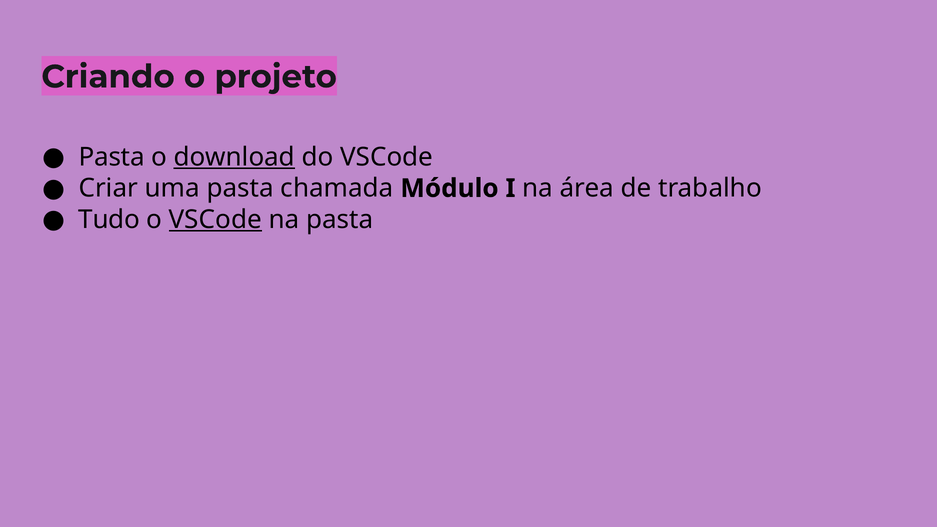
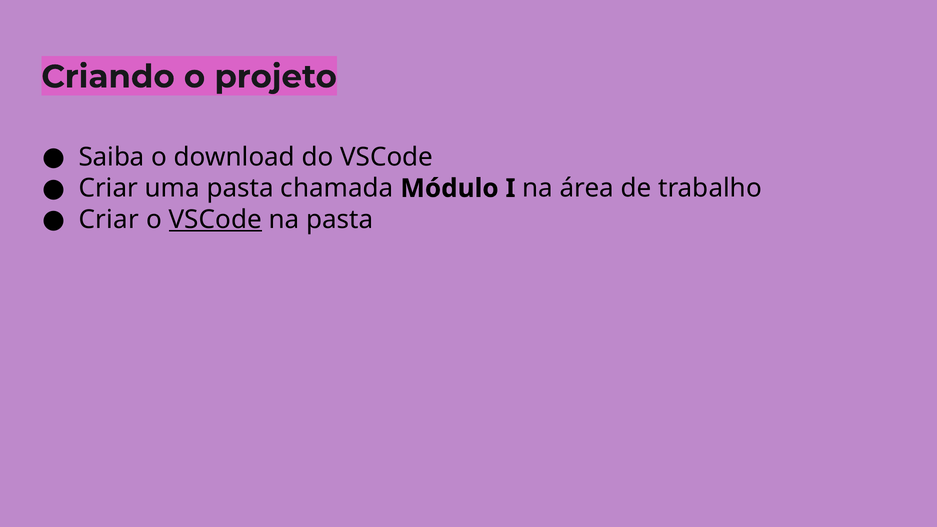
Pasta: Pasta -> Saiba (112, 157)
download underline: present -> none (234, 157)
Tudo: Tudo -> Criar (109, 220)
